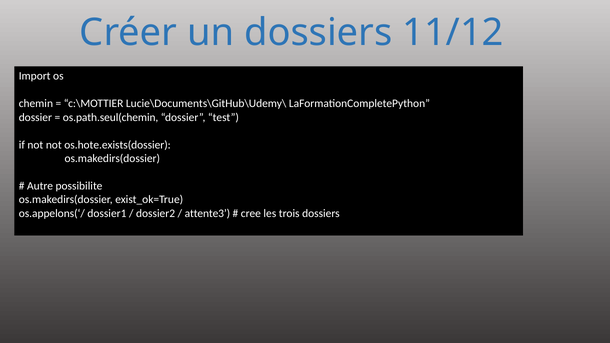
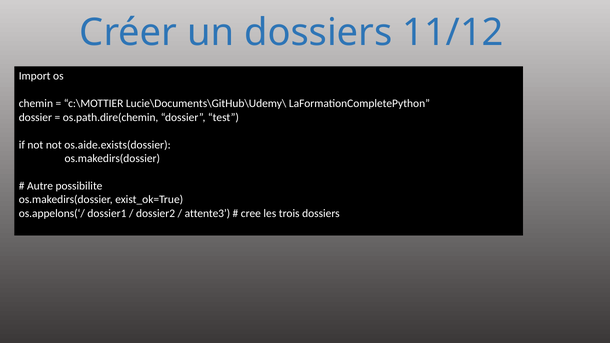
os.path.seul(chemin: os.path.seul(chemin -> os.path.dire(chemin (111, 117)
os.hote.exists(dossier: os.hote.exists(dossier -> os.aide.exists(dossier (118, 145)
